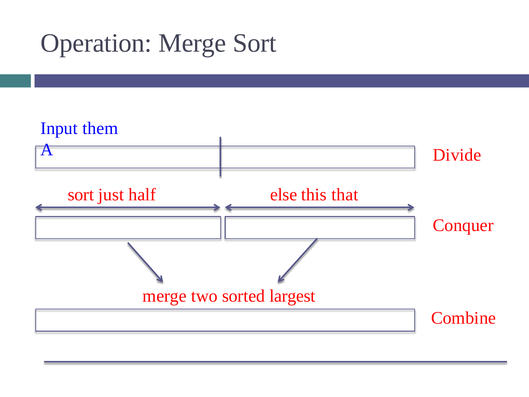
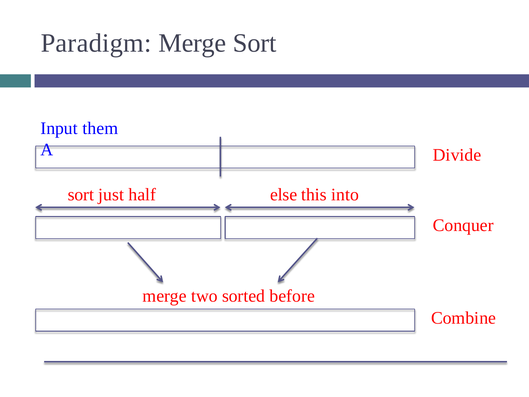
Operation: Operation -> Paradigm (96, 43)
that: that -> into (345, 194)
largest: largest -> before (292, 296)
